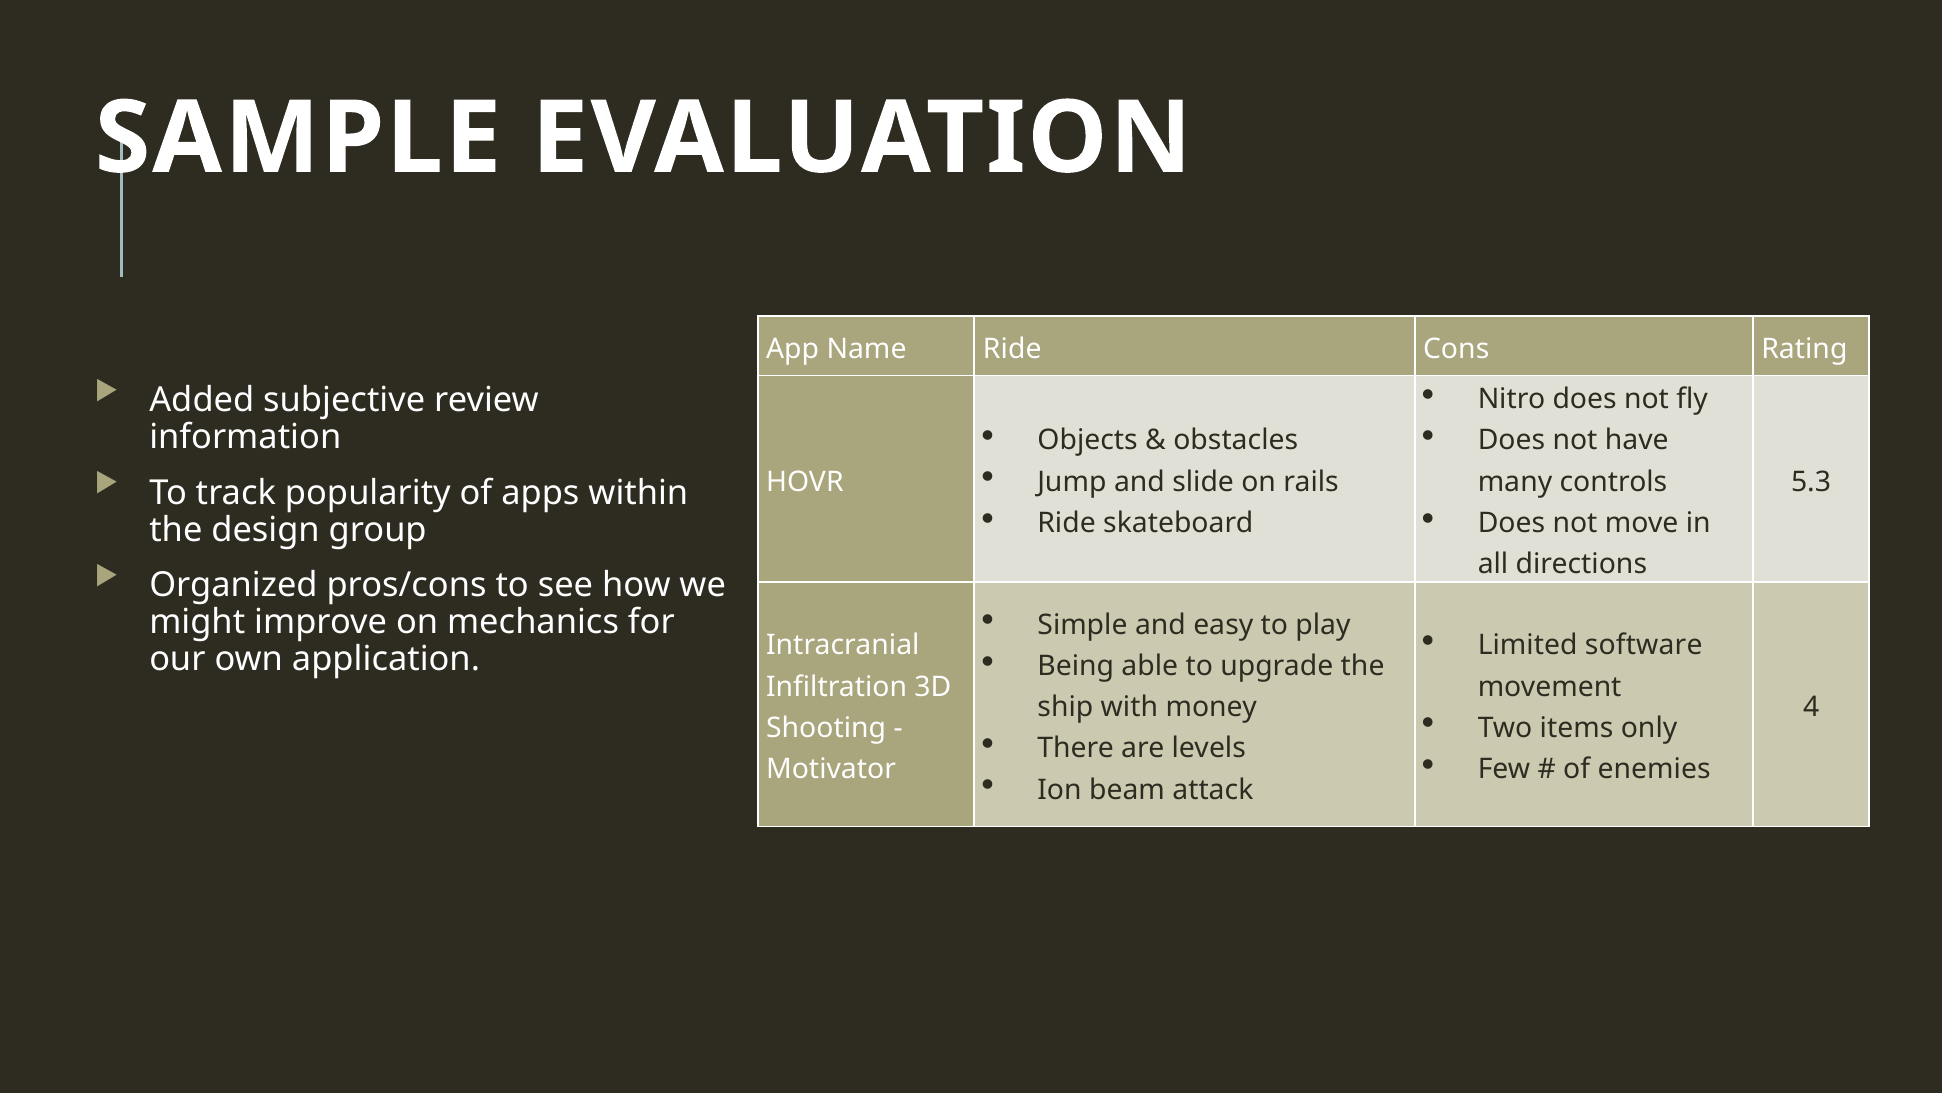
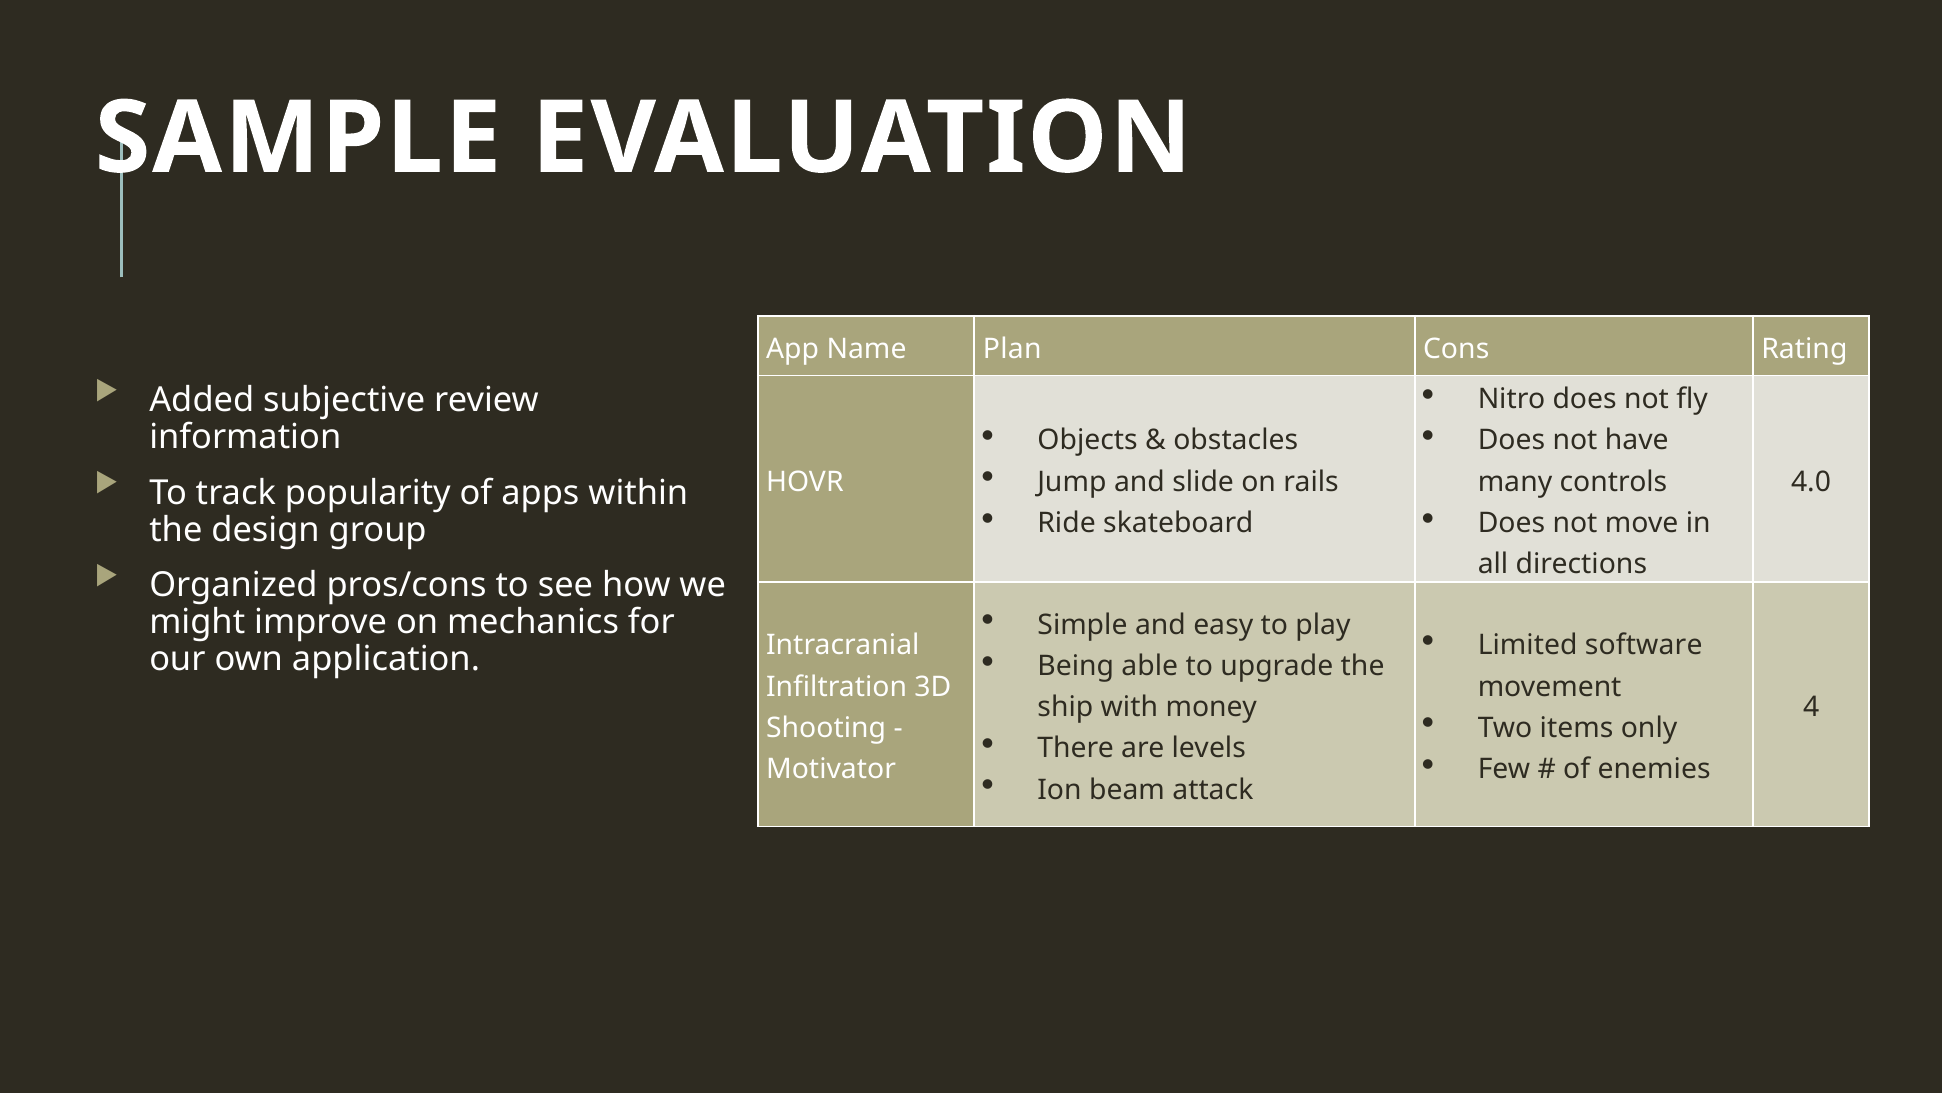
Name Ride: Ride -> Plan (1012, 349)
5.3: 5.3 -> 4.0 (1811, 482)
